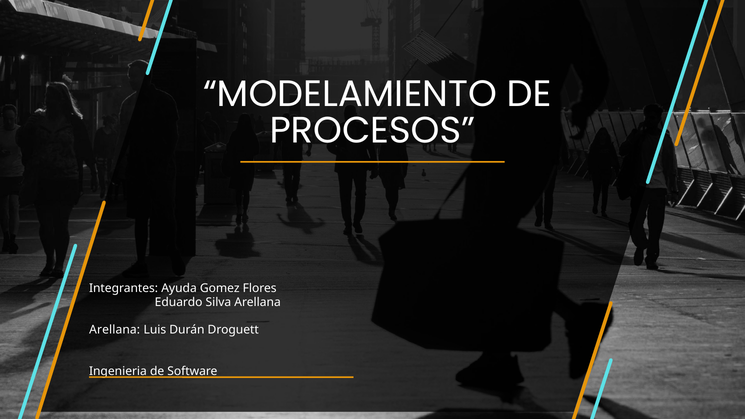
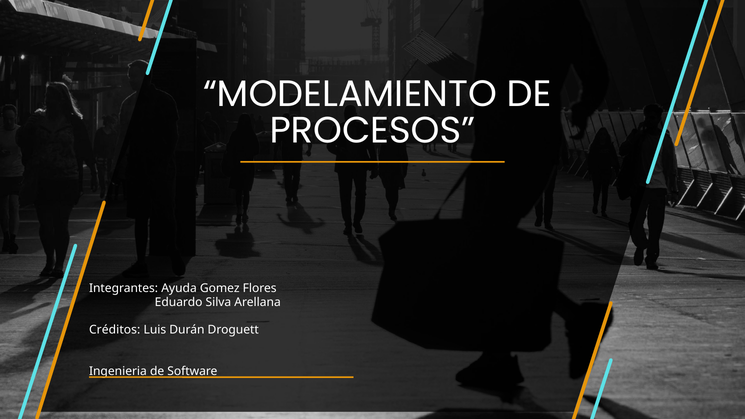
Arellana: Arellana -> Créditos (115, 330)
